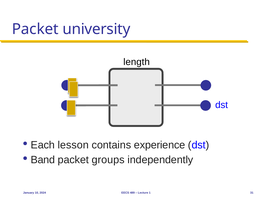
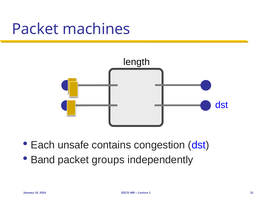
university: university -> machines (96, 29)
lesson: lesson -> unsafe (73, 145)
experience: experience -> congestion (160, 145)
